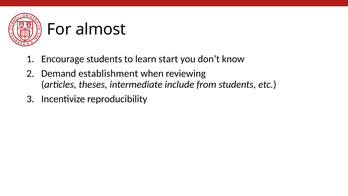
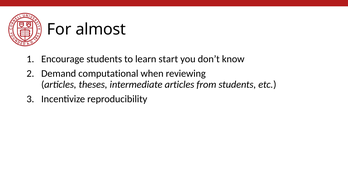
establishment: establishment -> computational (108, 73)
intermediate include: include -> articles (179, 84)
